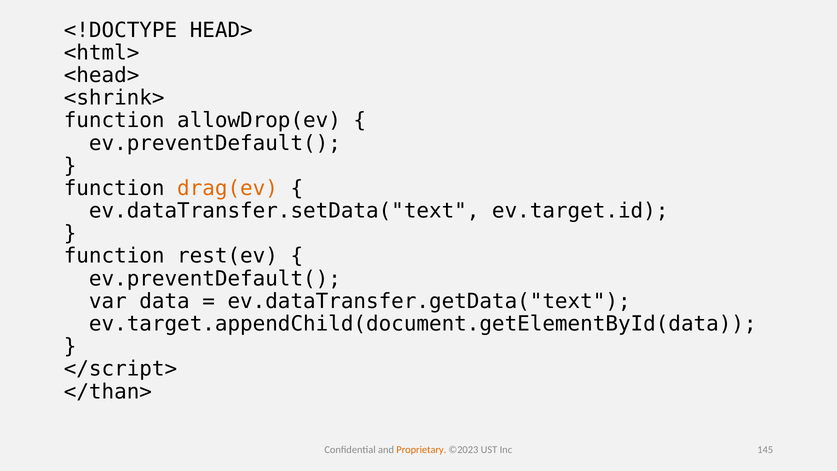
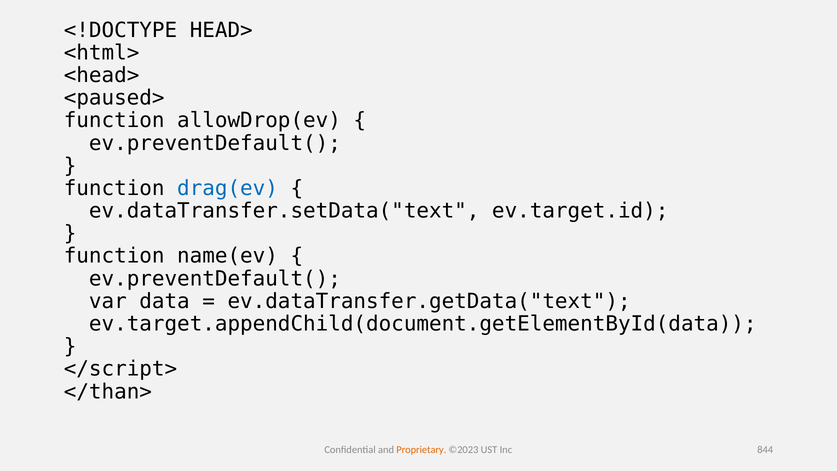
<shrink>: <shrink> -> <paused> (114, 98)
drag(ev colour: orange -> blue (228, 188)
rest(ev: rest(ev -> name(ev (228, 256)
145: 145 -> 844 (765, 450)
